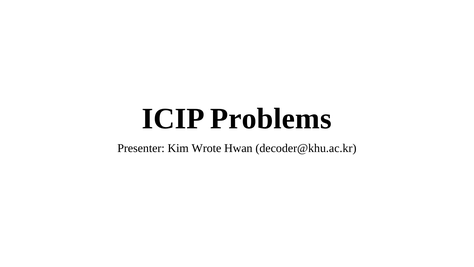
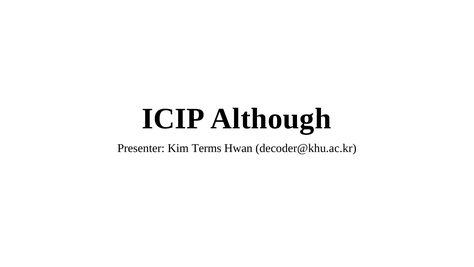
Problems: Problems -> Although (271, 118)
Wrote: Wrote -> Terms (207, 148)
